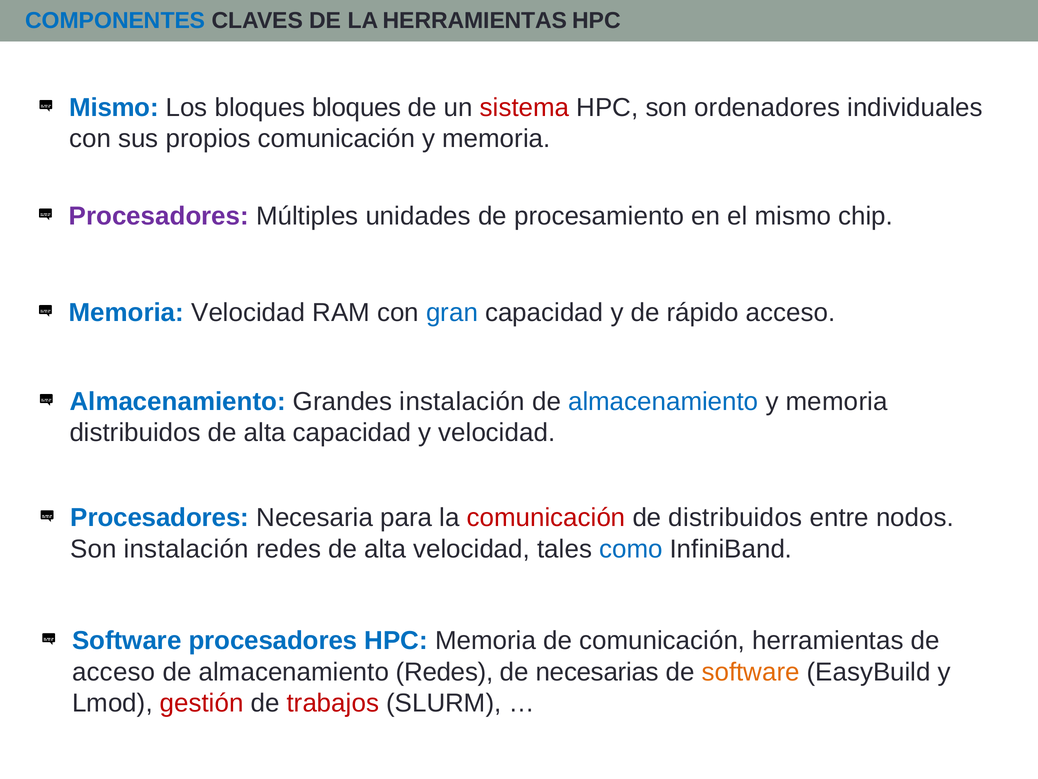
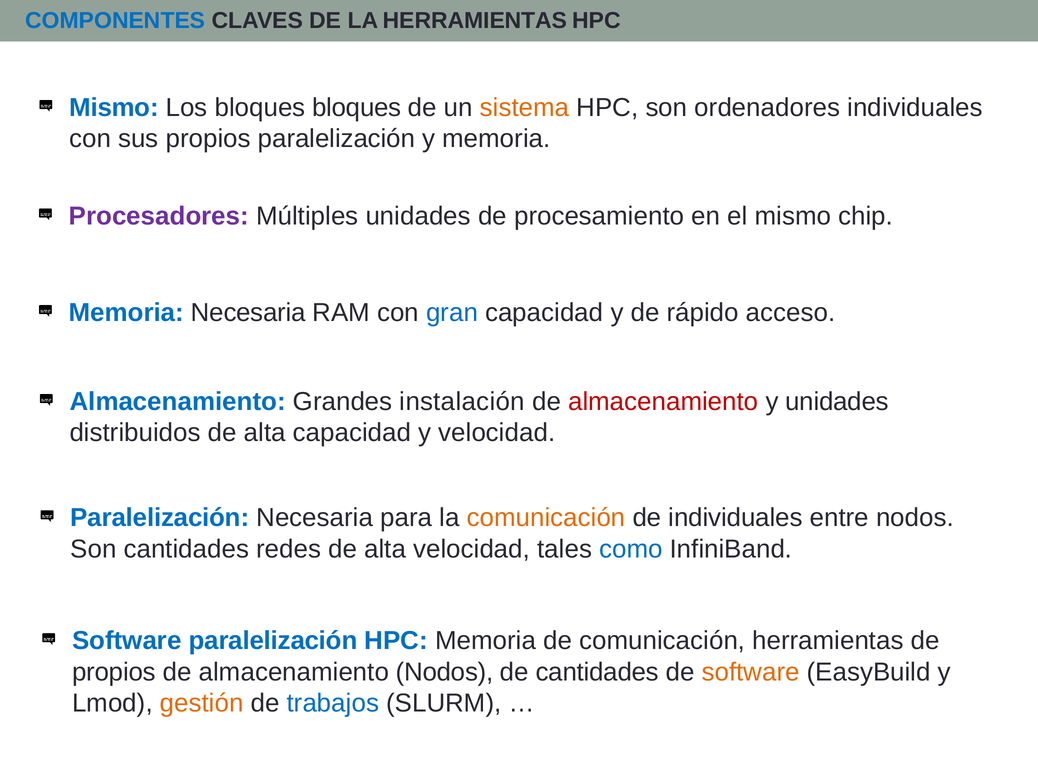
sistema colour: red -> orange (525, 108)
propios comunicación: comunicación -> paralelización (337, 139)
Memoria Velocidad: Velocidad -> Necesaria (248, 312)
almacenamiento colour: blue -> red (663, 401)
memoria: memoria -> unidades (837, 401)
Procesadores: Procesadores -> Paralelización (160, 518)
comunicación colour: red -> orange (546, 518)
de distribuidos: distribuidos -> individuales (736, 518)
Son instalación: instalación -> cantidades (186, 549)
Software procesadores: procesadores -> paralelización (273, 640)
acceso: acceso -> propios (114, 672)
almacenamiento Redes: Redes -> Nodos (445, 672)
de necesarias: necesarias -> cantidades (597, 672)
gestión colour: red -> orange (202, 703)
trabajos colour: red -> blue (333, 703)
